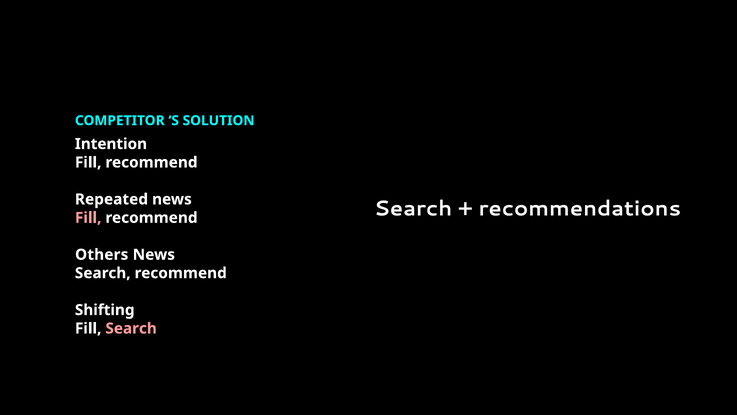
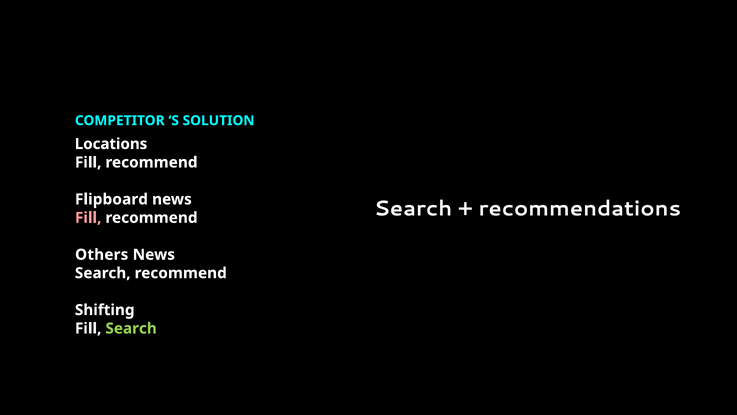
Intention: Intention -> Locations (111, 144)
Repeated: Repeated -> Flipboard (111, 199)
Search colour: pink -> light green (131, 328)
